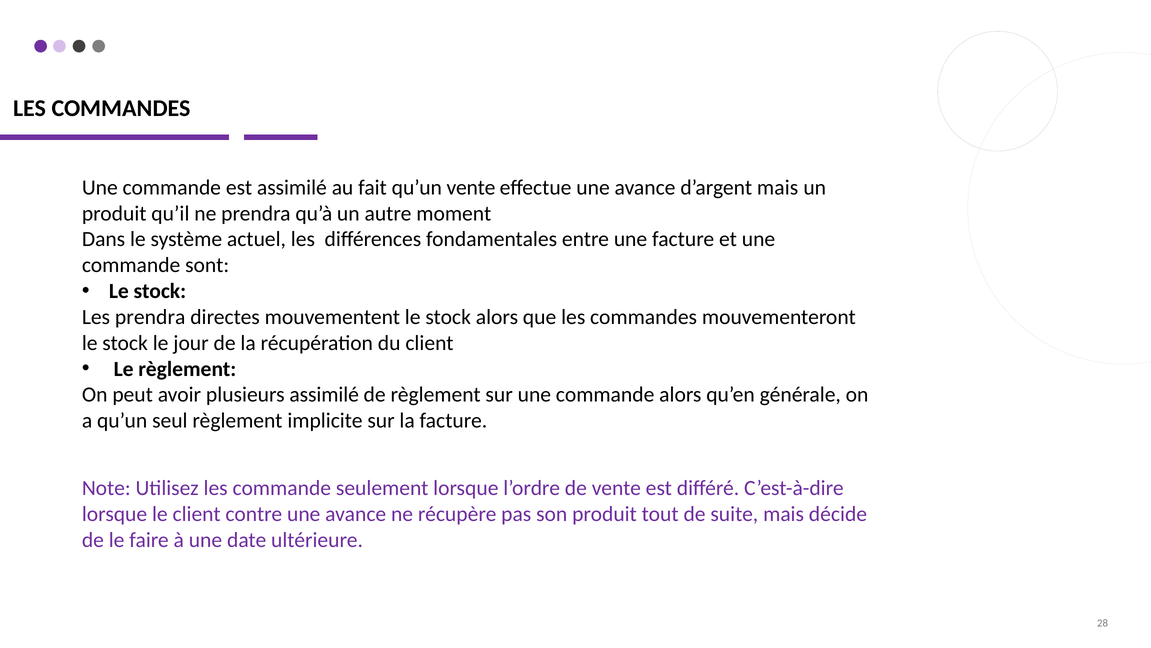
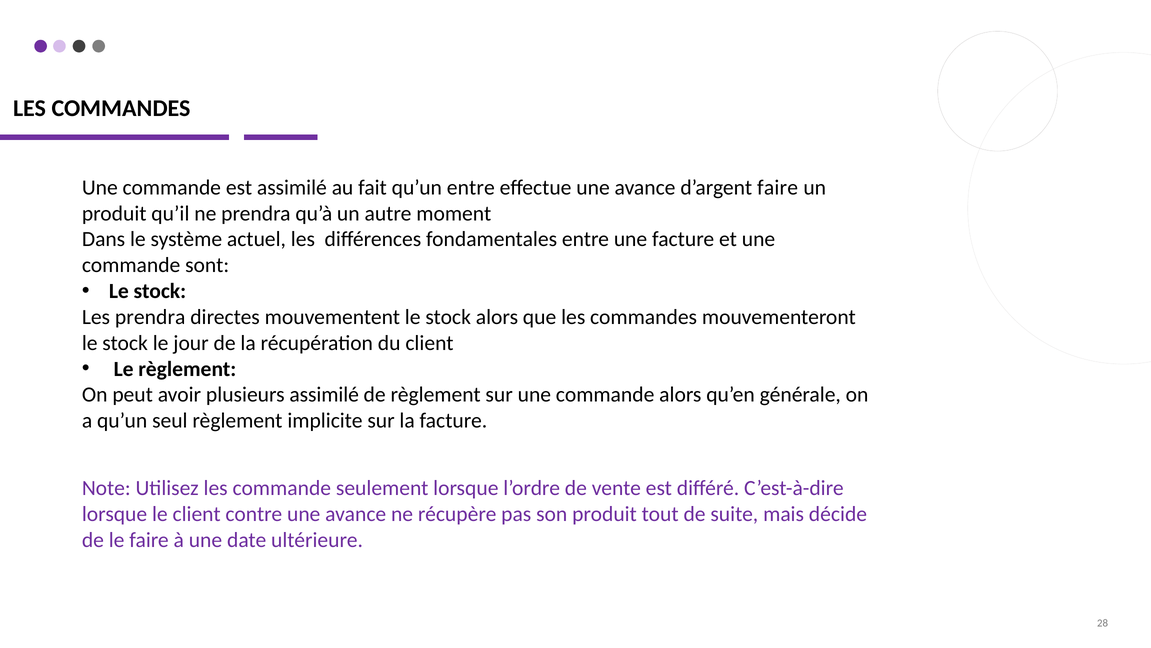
qu’un vente: vente -> entre (471, 187)
d’argent mais: mais -> faire (778, 187)
